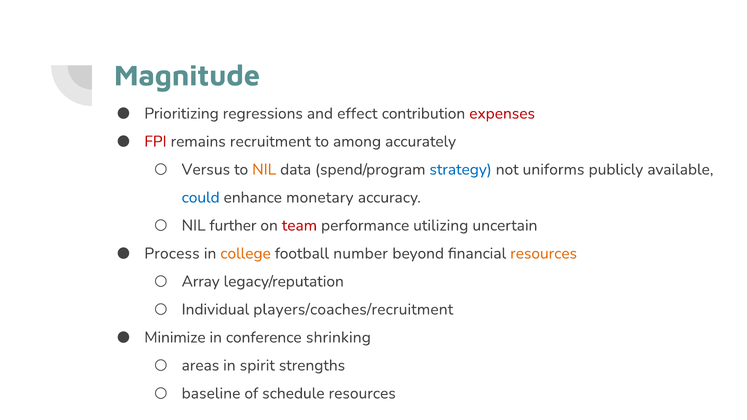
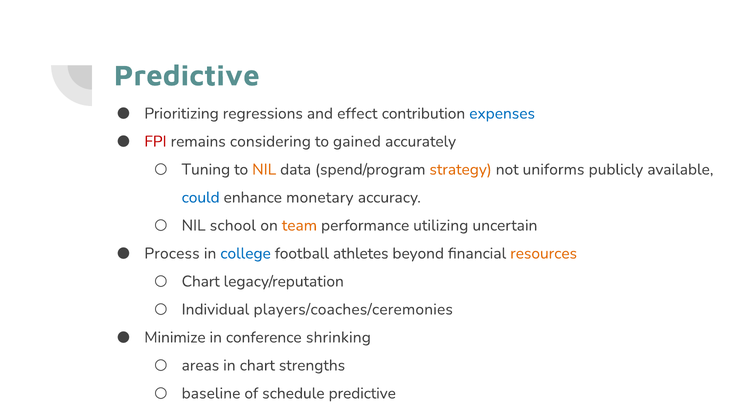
Magnitude: Magnitude -> Predictive (187, 76)
expenses colour: red -> blue (502, 114)
recruitment: recruitment -> considering (270, 142)
among: among -> gained (357, 142)
Versus: Versus -> Tuning (206, 170)
strategy colour: blue -> orange (461, 170)
further: further -> school (233, 226)
team colour: red -> orange (299, 226)
college colour: orange -> blue (246, 254)
number: number -> athletes (361, 254)
Array: Array -> Chart (201, 282)
players/coaches/recruitment: players/coaches/recruitment -> players/coaches/ceremonies (353, 310)
in spirit: spirit -> chart (257, 366)
schedule resources: resources -> predictive (362, 394)
